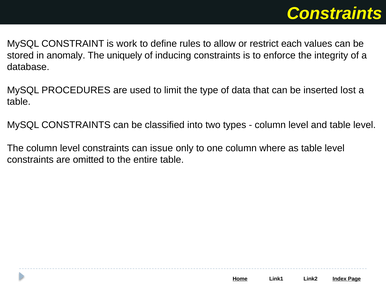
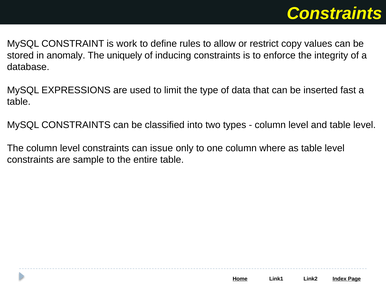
each: each -> copy (291, 44)
PROCEDURES: PROCEDURES -> EXPRESSIONS (76, 90)
lost: lost -> fast (348, 90)
omitted: omitted -> sample (88, 160)
